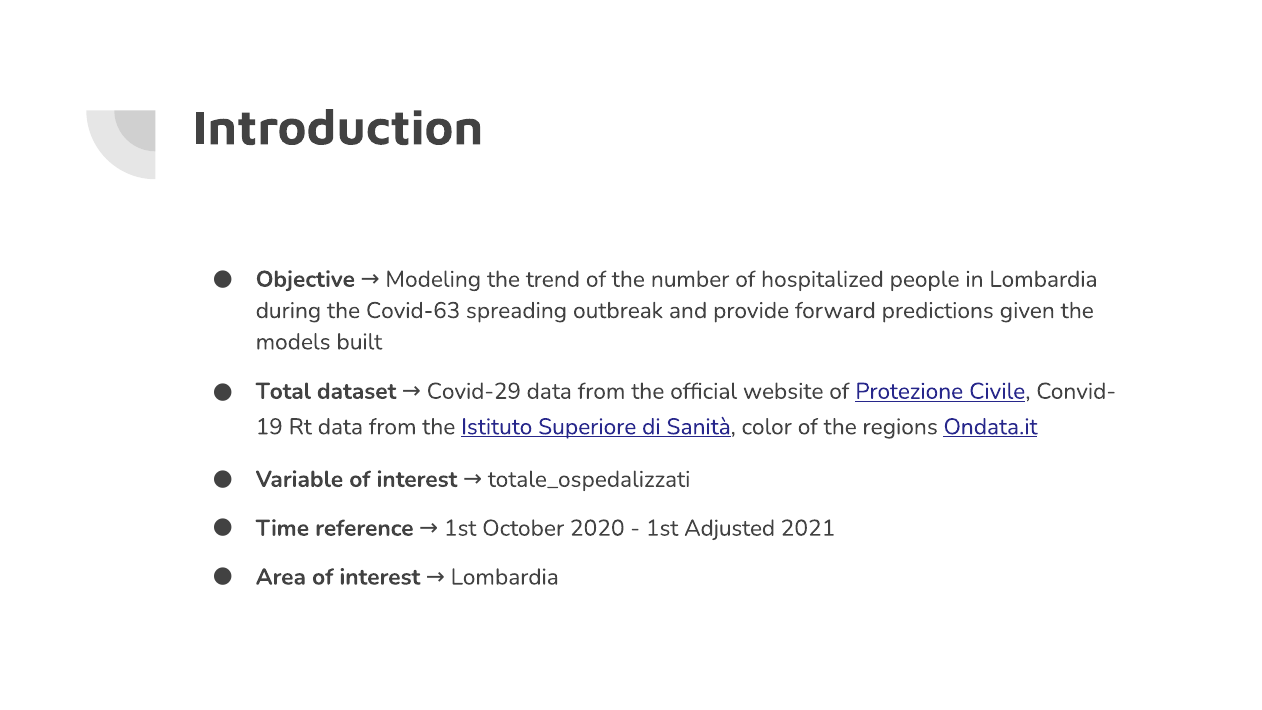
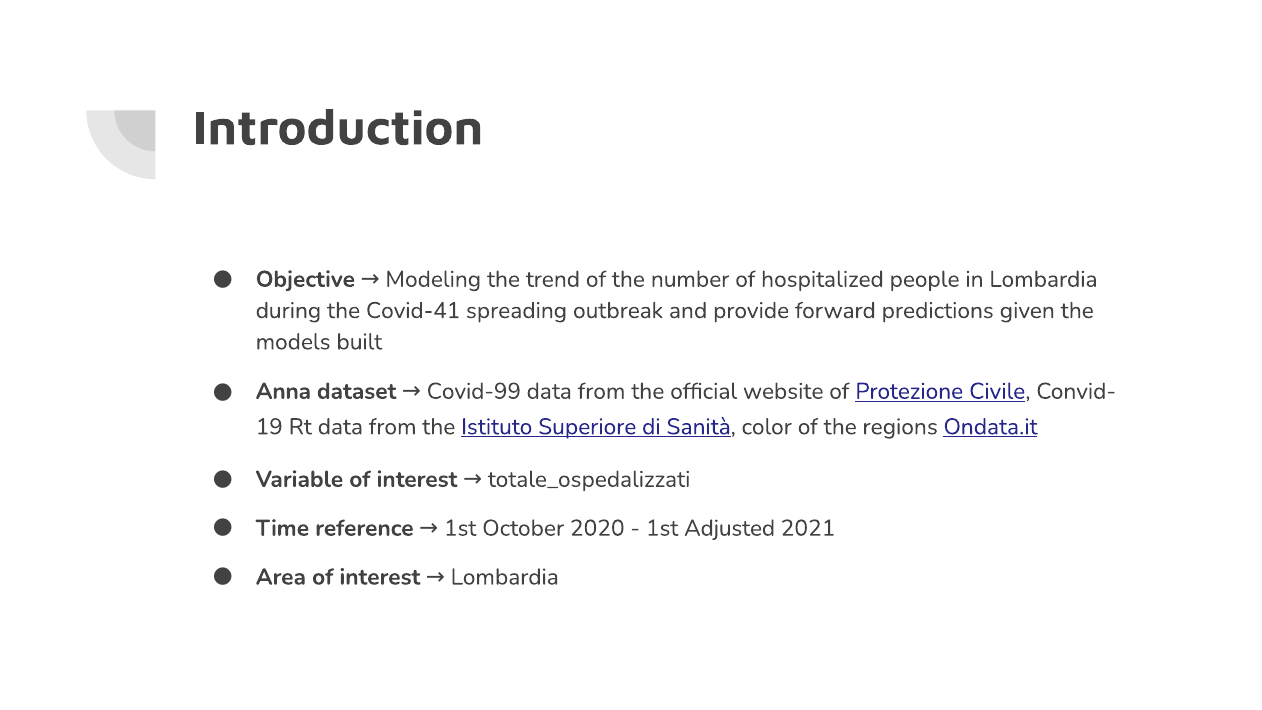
Covid-63: Covid-63 -> Covid-41 (413, 311)
Total: Total -> Anna (283, 391)
Covid-29: Covid-29 -> Covid-99 (474, 391)
